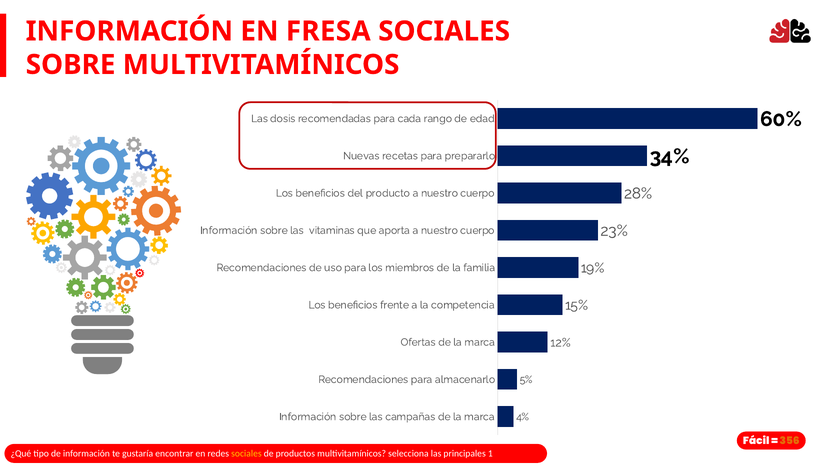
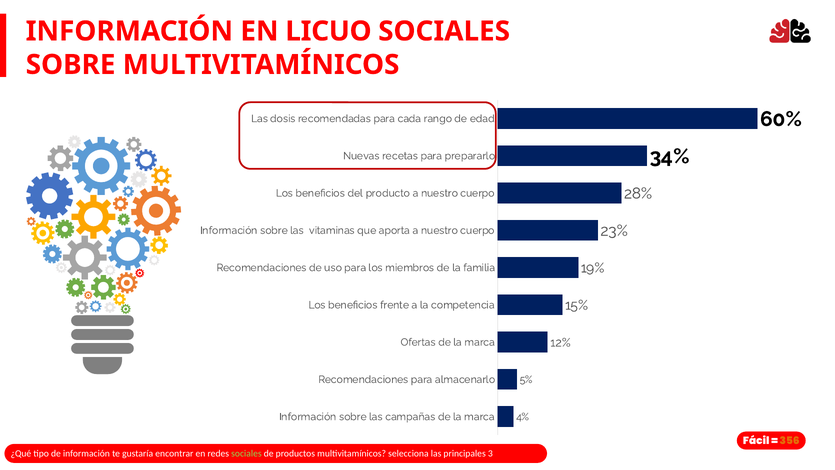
FRESA: FRESA -> LICUO (328, 31)
sociales colour: yellow -> light green (246, 453)
1: 1 -> 3 (490, 453)
